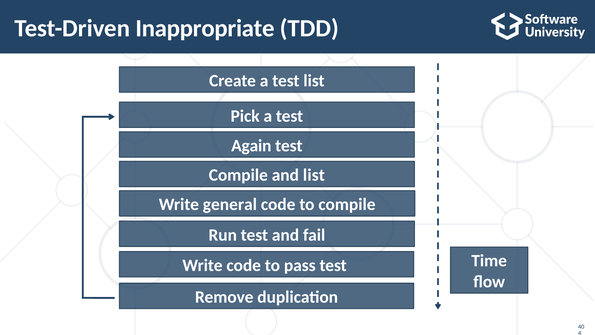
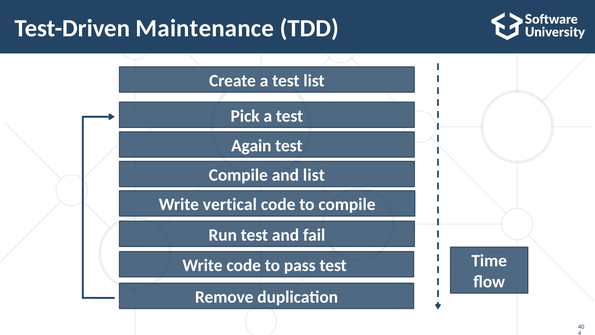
Inappropriate: Inappropriate -> Maintenance (205, 28)
general: general -> vertical (230, 204)
